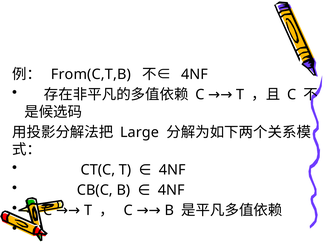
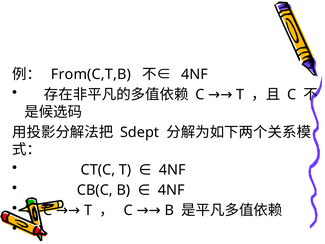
Large: Large -> Sdept (140, 132)
